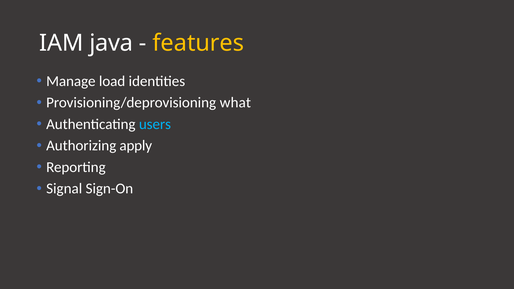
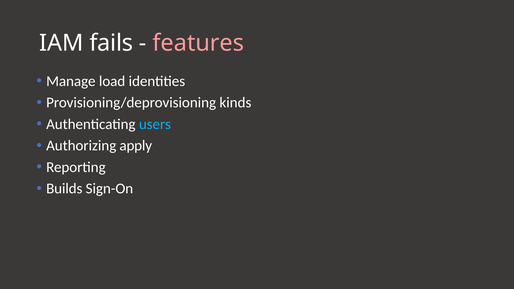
java: java -> fails (111, 43)
features colour: yellow -> pink (198, 43)
what: what -> kinds (235, 103)
Signal: Signal -> Builds (64, 189)
